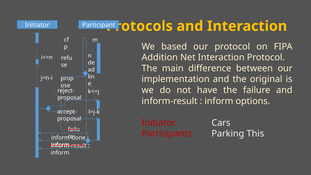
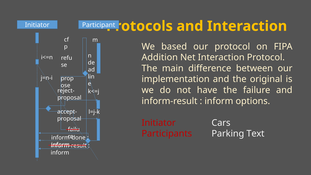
This: This -> Text (255, 134)
